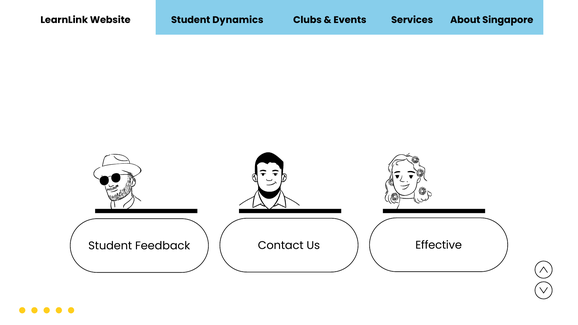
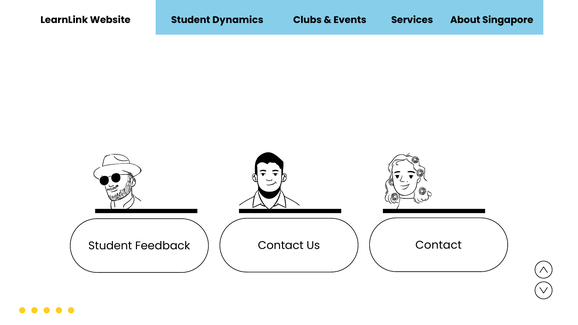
Us Effective: Effective -> Contact (439, 245)
